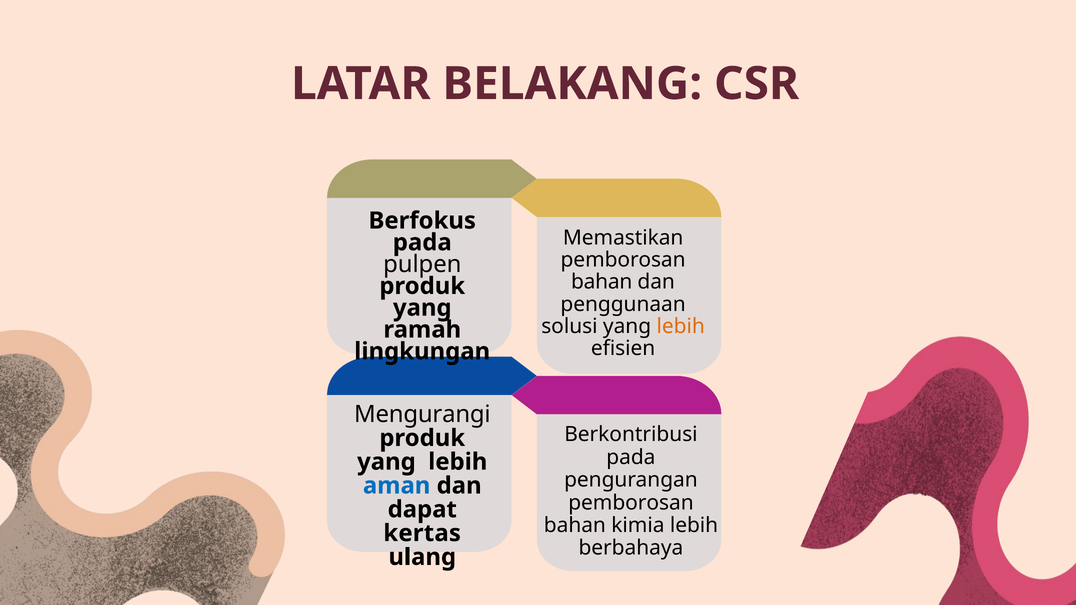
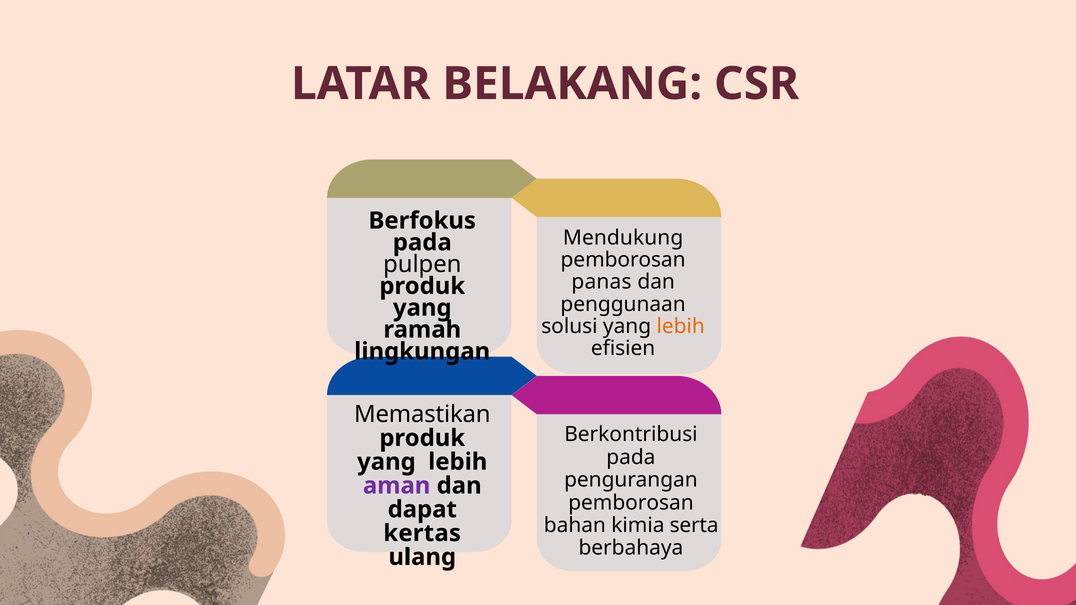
Memastikan: Memastikan -> Mendukung (623, 238)
bahan: bahan -> panas (602, 282)
Mengurangi: Mengurangi -> Memastikan (422, 414)
aman colour: blue -> purple (397, 486)
kimia lebih: lebih -> serta (694, 526)
